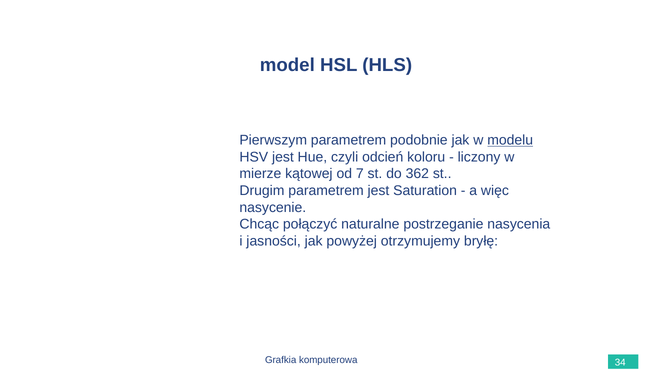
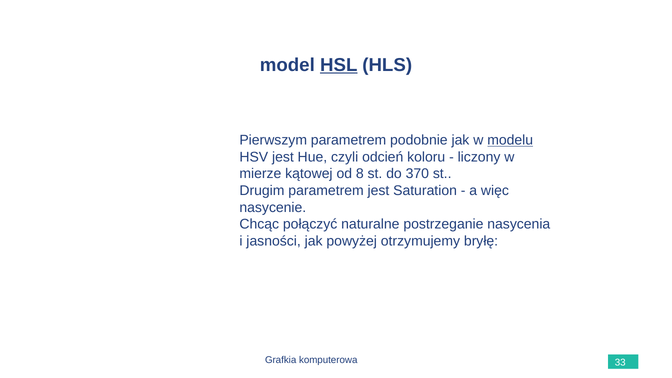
HSL underline: none -> present (339, 65)
7: 7 -> 8 (360, 174)
362: 362 -> 370 (417, 174)
34: 34 -> 33 (620, 362)
